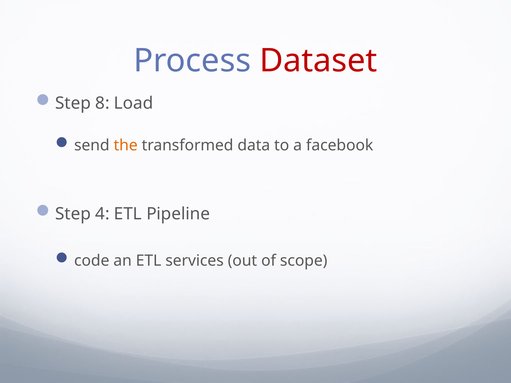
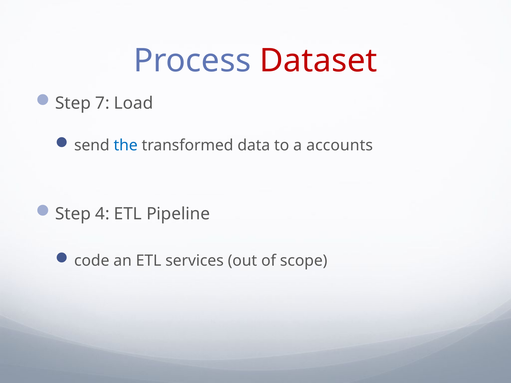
8: 8 -> 7 (102, 103)
the colour: orange -> blue (126, 146)
facebook: facebook -> accounts (340, 146)
